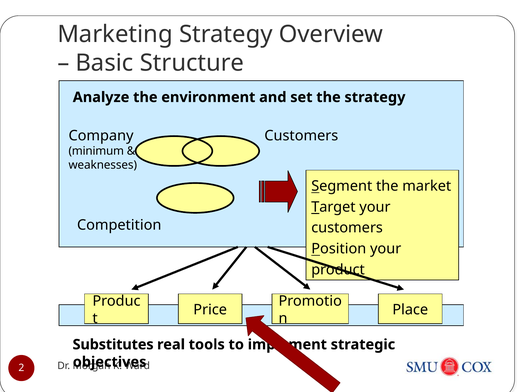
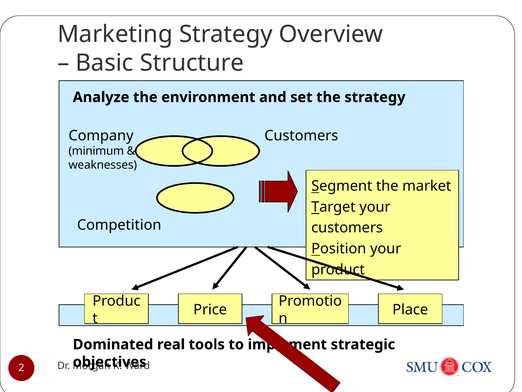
Substitutes: Substitutes -> Dominated (113, 344)
